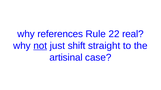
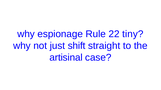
references: references -> espionage (60, 34)
real: real -> tiny (133, 34)
not underline: present -> none (40, 46)
